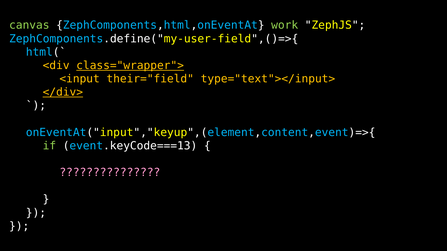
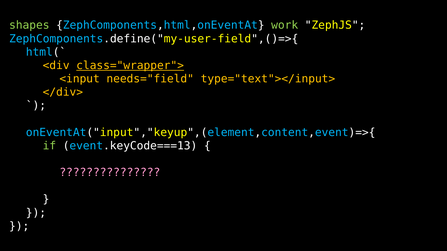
canvas: canvas -> shapes (29, 25)
their="field: their="field -> needs="field (150, 79)
</div> underline: present -> none (63, 92)
